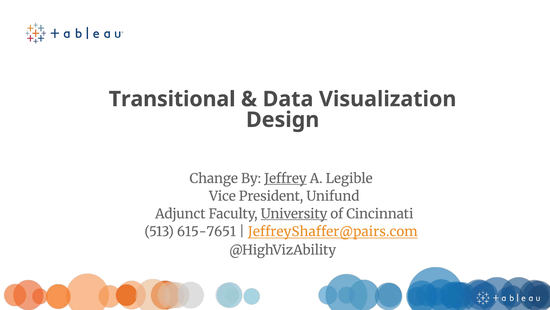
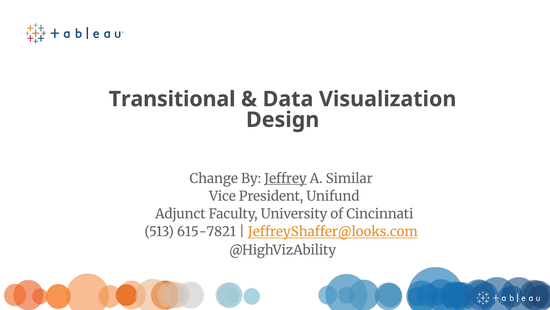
Legible: Legible -> Similar (349, 178)
University underline: present -> none (294, 214)
615-7651: 615-7651 -> 615-7821 (206, 231)
JeffreyShaffer@pairs.com: JeffreyShaffer@pairs.com -> JeffreyShaffer@looks.com (333, 231)
